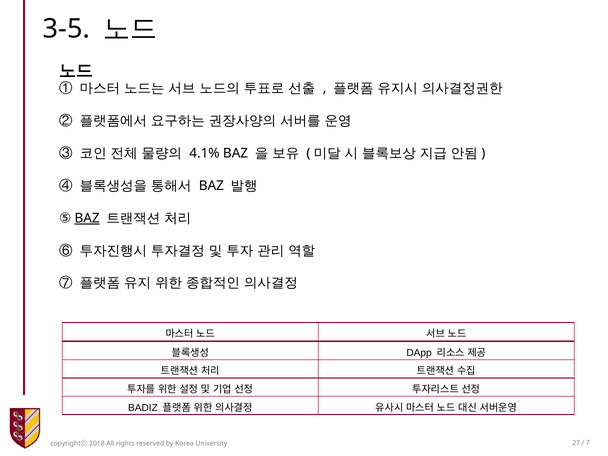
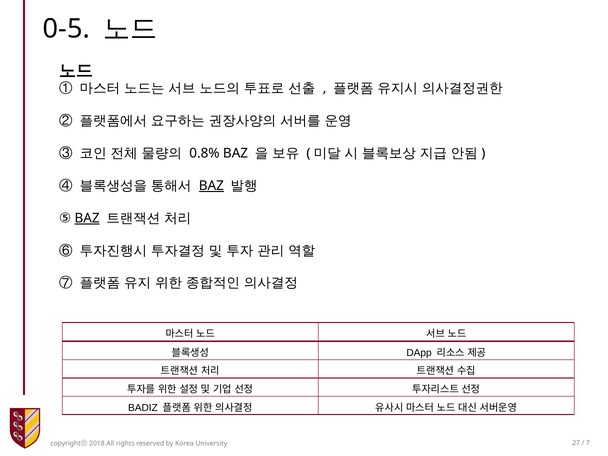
3-5: 3-5 -> 0-5 (66, 29)
4.1%: 4.1% -> 0.8% (204, 153)
BAZ underline: none -> present (211, 186)
